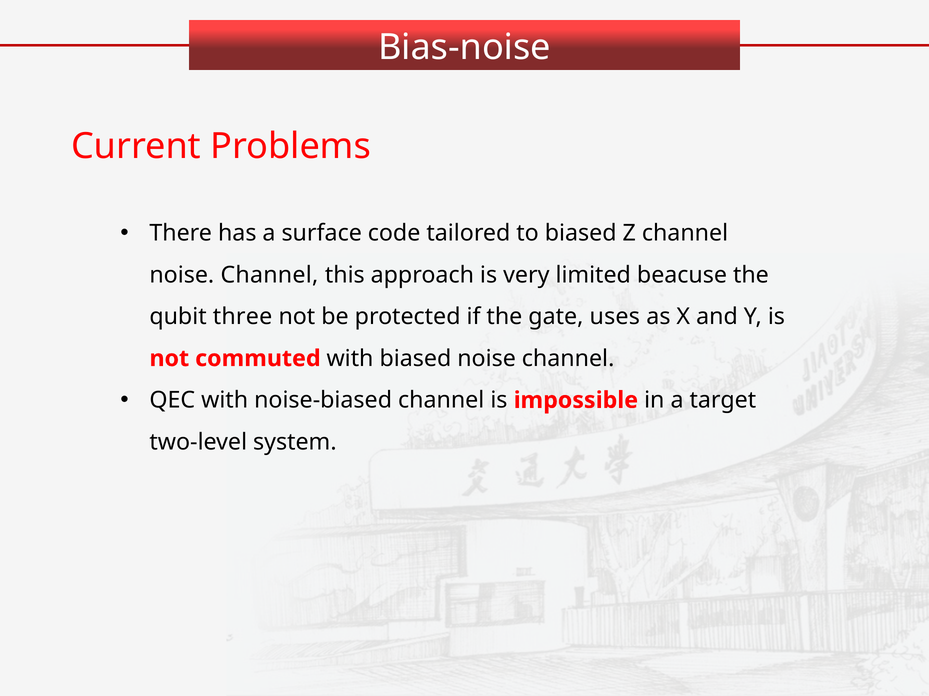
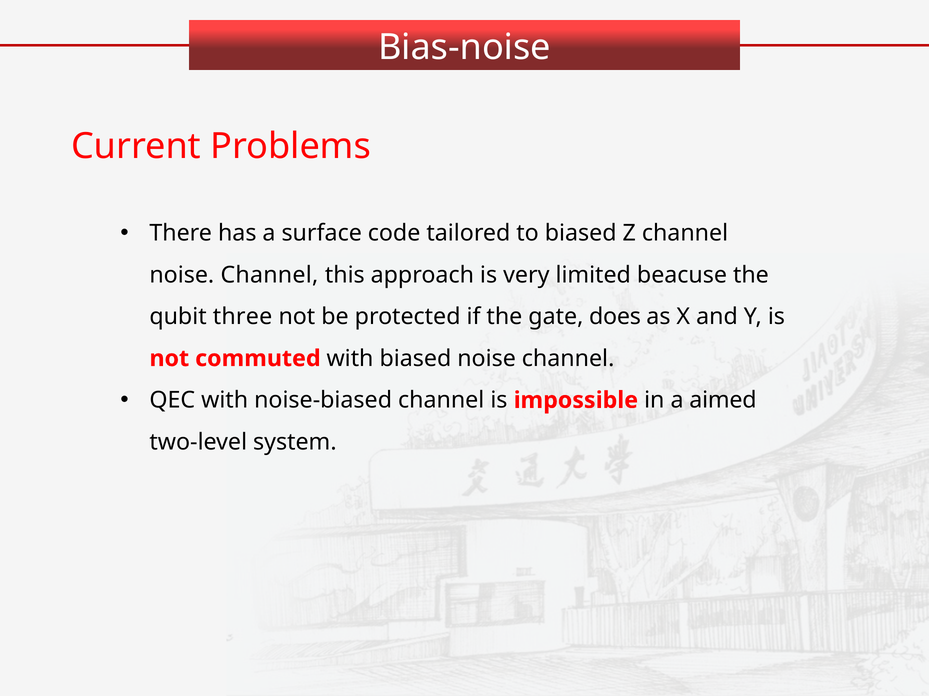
uses: uses -> does (615, 317)
target: target -> aimed (723, 401)
